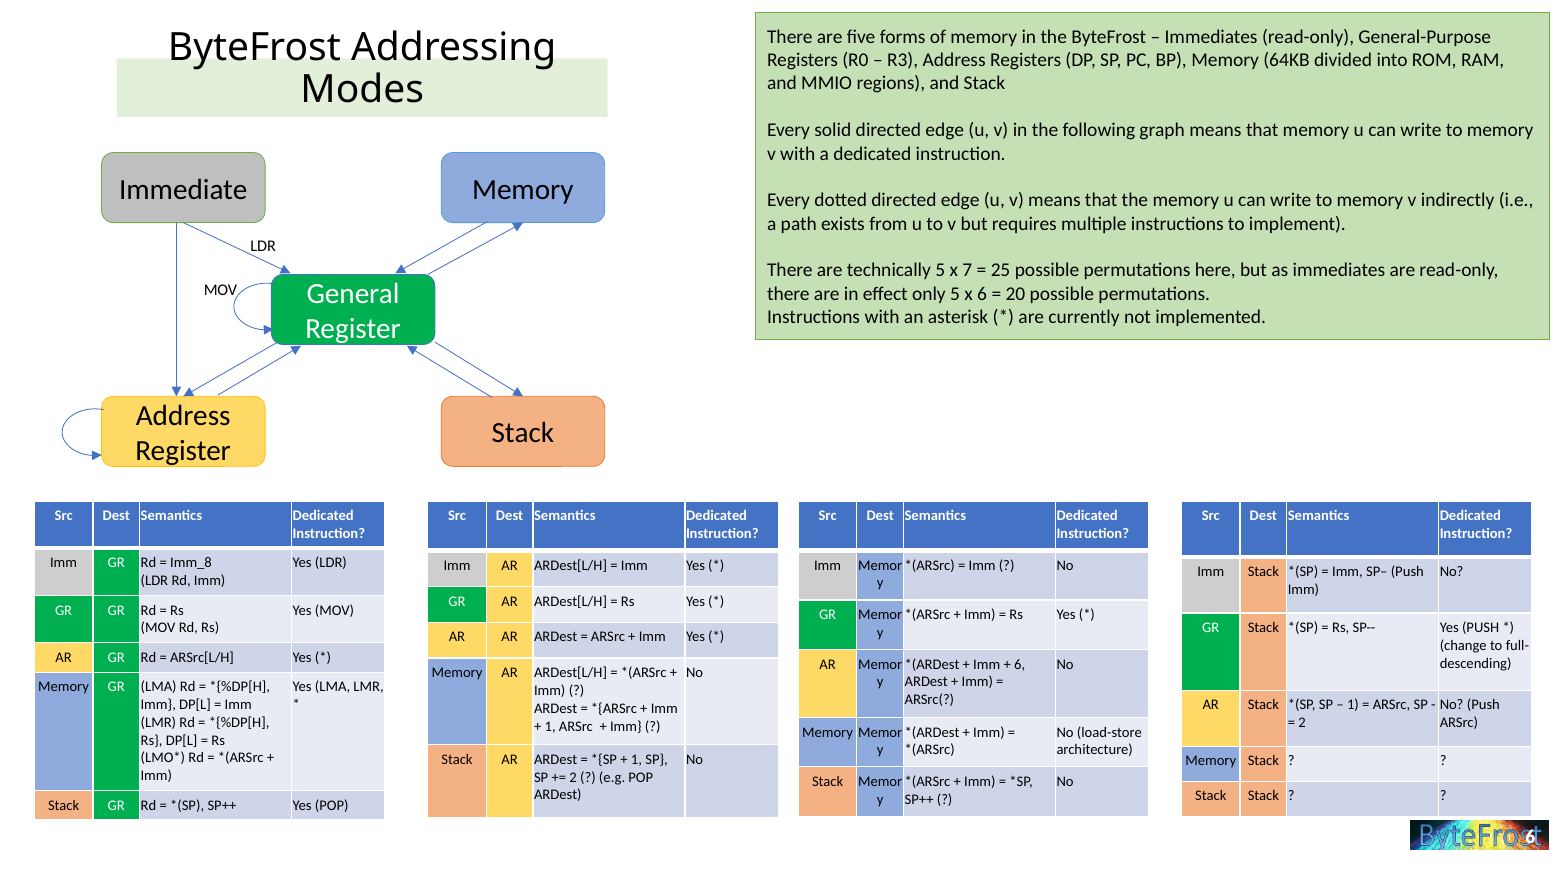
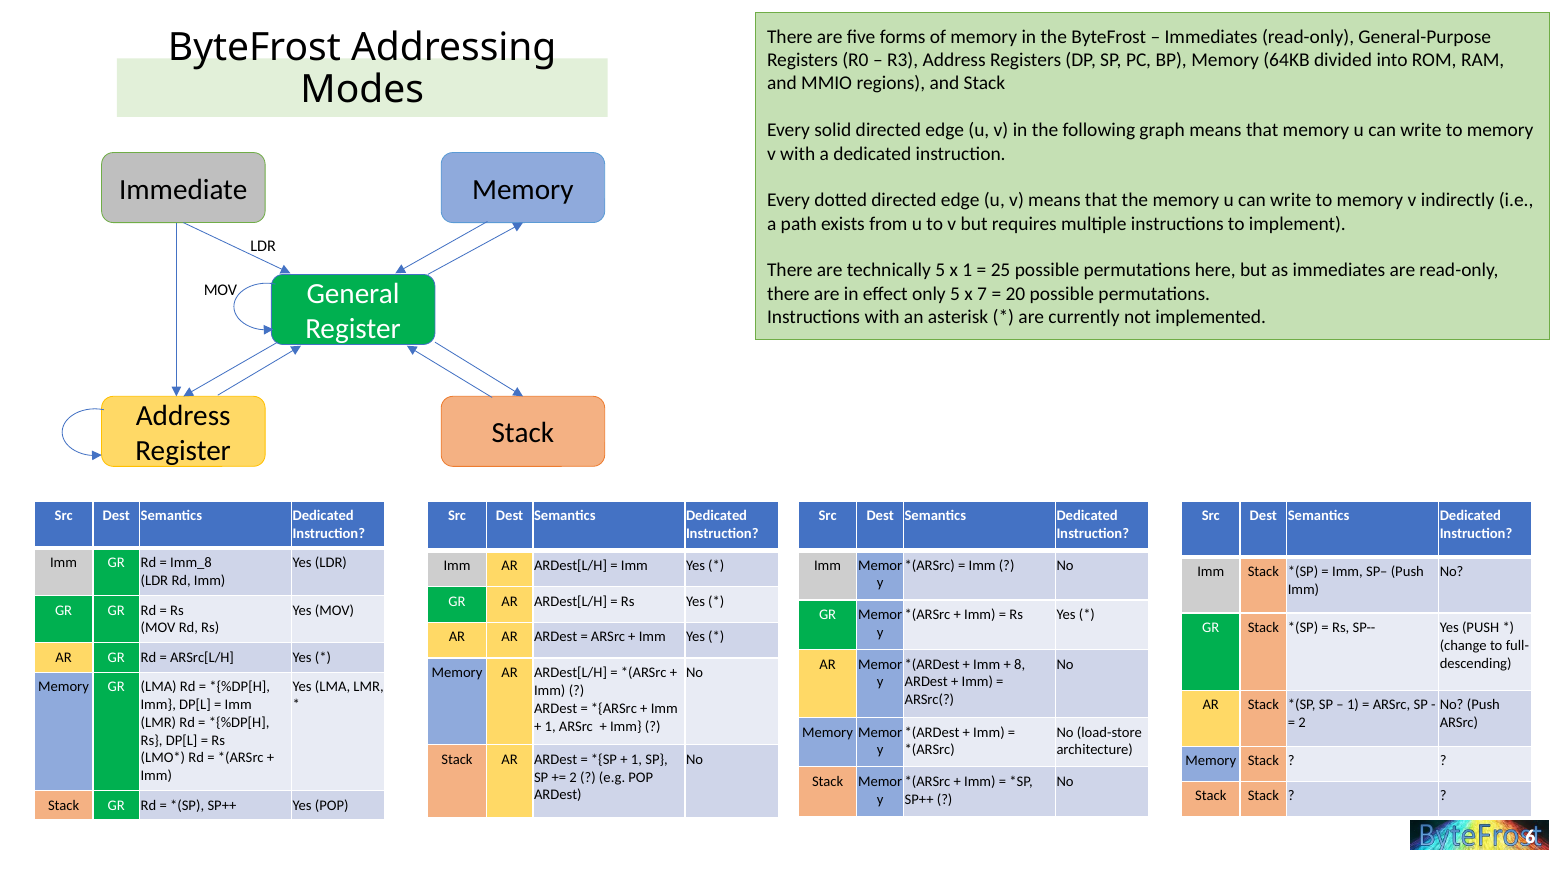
x 7: 7 -> 1 (967, 271)
x 6: 6 -> 7 (982, 294)
6: 6 -> 8 (1020, 664)
